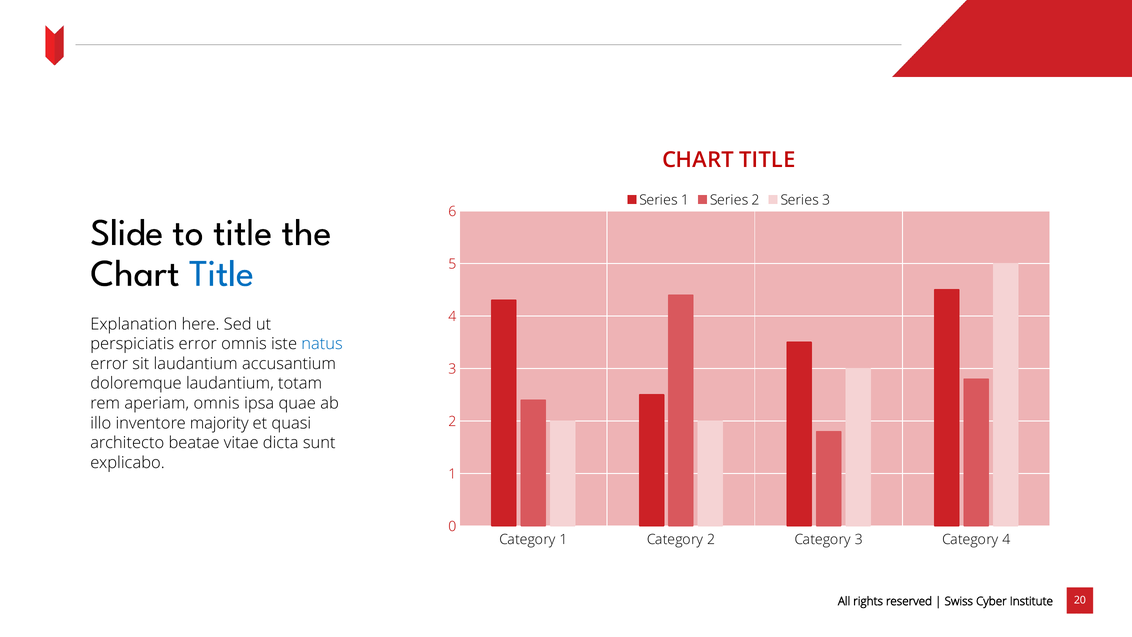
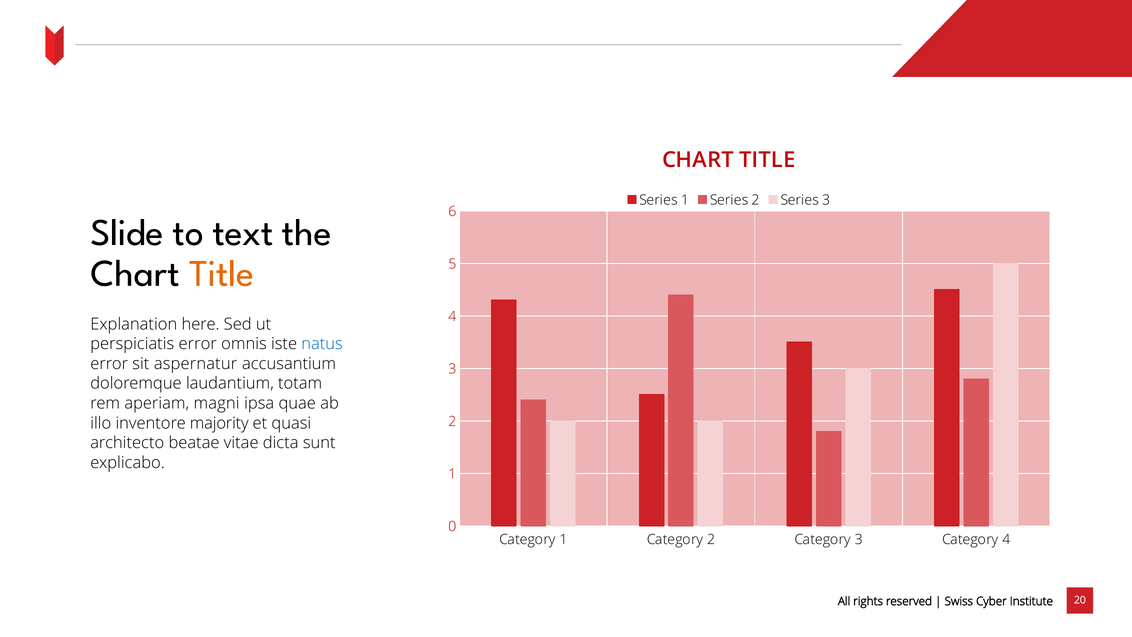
to title: title -> text (243, 232)
Title colour: blue -> orange (221, 273)
sit laudantium: laudantium -> aspernatur (196, 364)
aperiam omnis: omnis -> magni (217, 403)
